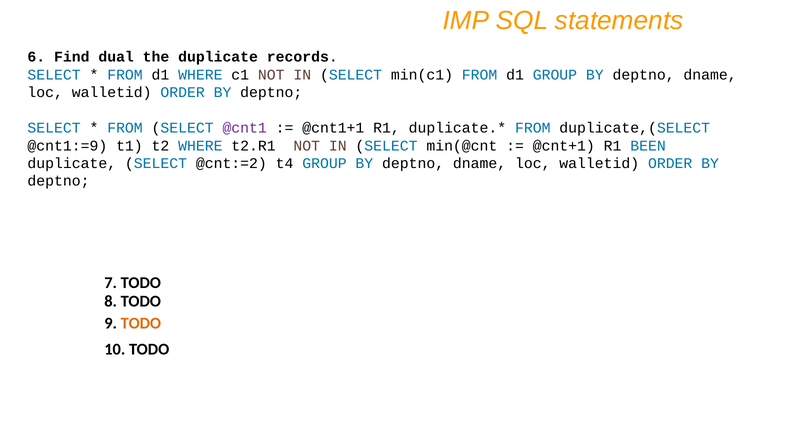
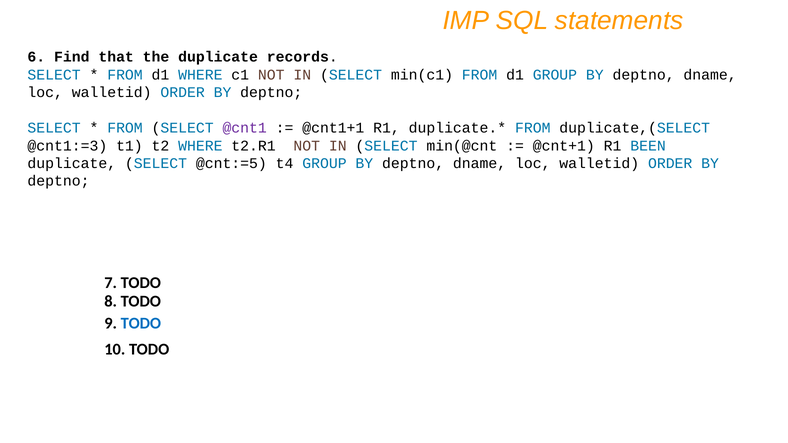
dual: dual -> that (116, 57)
@cnt1:=9: @cnt1:=9 -> @cnt1:=3 (67, 146)
@cnt:=2: @cnt:=2 -> @cnt:=5 (231, 163)
TODO colour: orange -> blue (141, 323)
